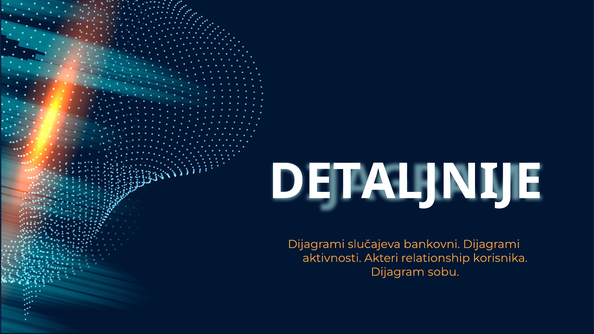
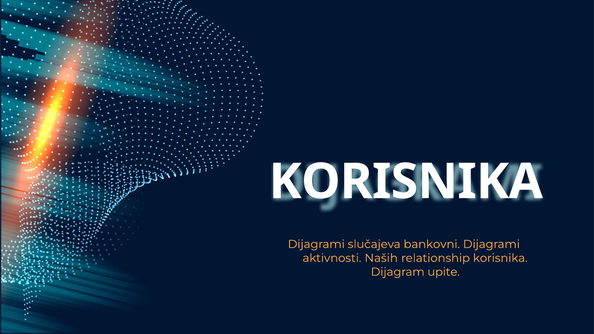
DETALJNIJE: DETALJNIJE -> KORISNIKA (406, 182)
Akteri: Akteri -> Naših (381, 258)
sobu: sobu -> upite (444, 272)
